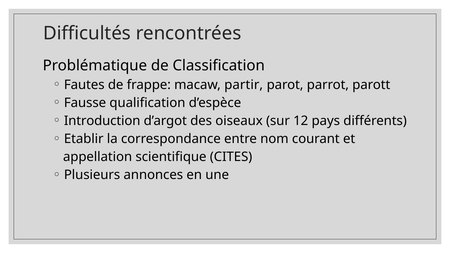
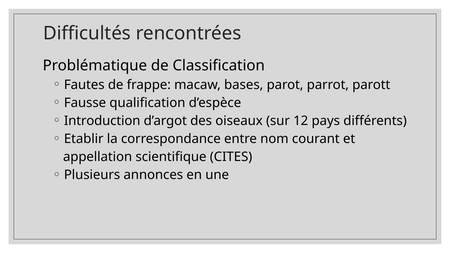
partir: partir -> bases (244, 85)
